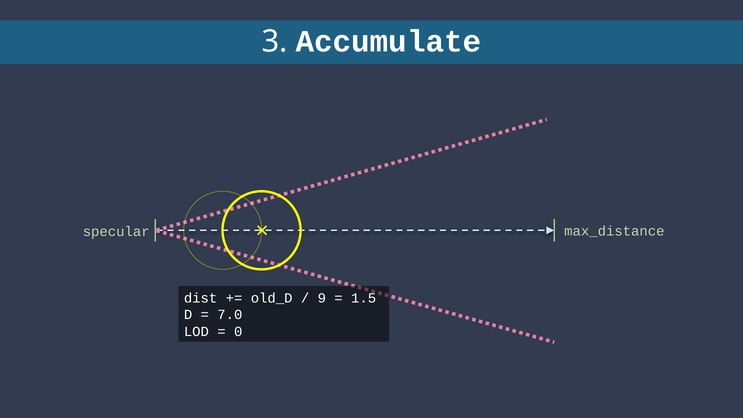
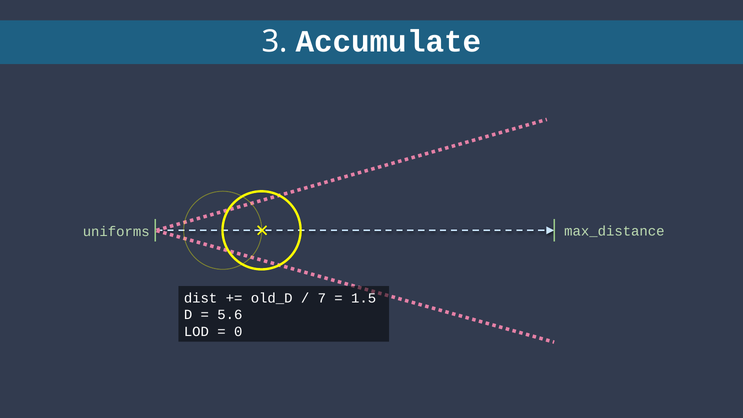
specular: specular -> uniforms (116, 232)
9: 9 -> 7 (322, 298)
7.0: 7.0 -> 5.6 (230, 315)
